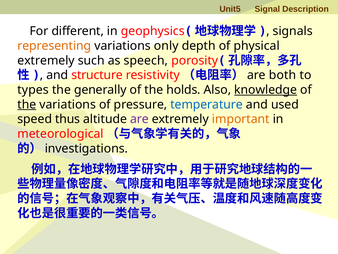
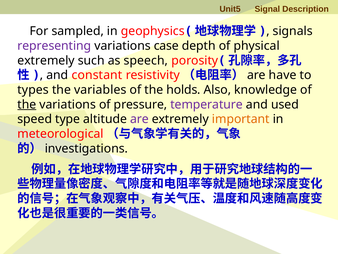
different: different -> sampled (78, 31)
representing colour: orange -> purple (54, 46)
only: only -> case (166, 46)
structure: structure -> constant (97, 75)
both: both -> have (283, 75)
generally: generally -> variables (100, 90)
knowledge underline: present -> none (266, 90)
temperature colour: blue -> purple (207, 104)
thus: thus -> type (68, 119)
